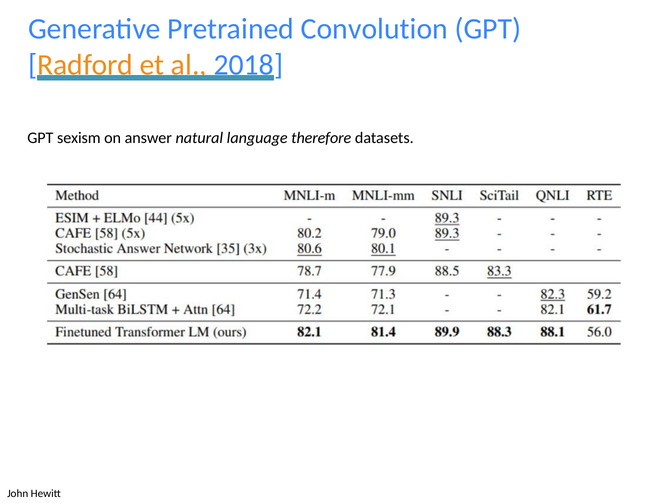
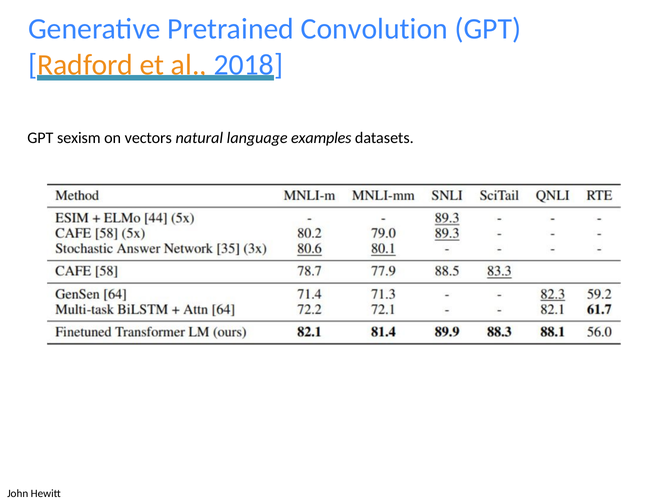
answer: answer -> vectors (148, 138)
therefore: therefore -> examples (321, 138)
